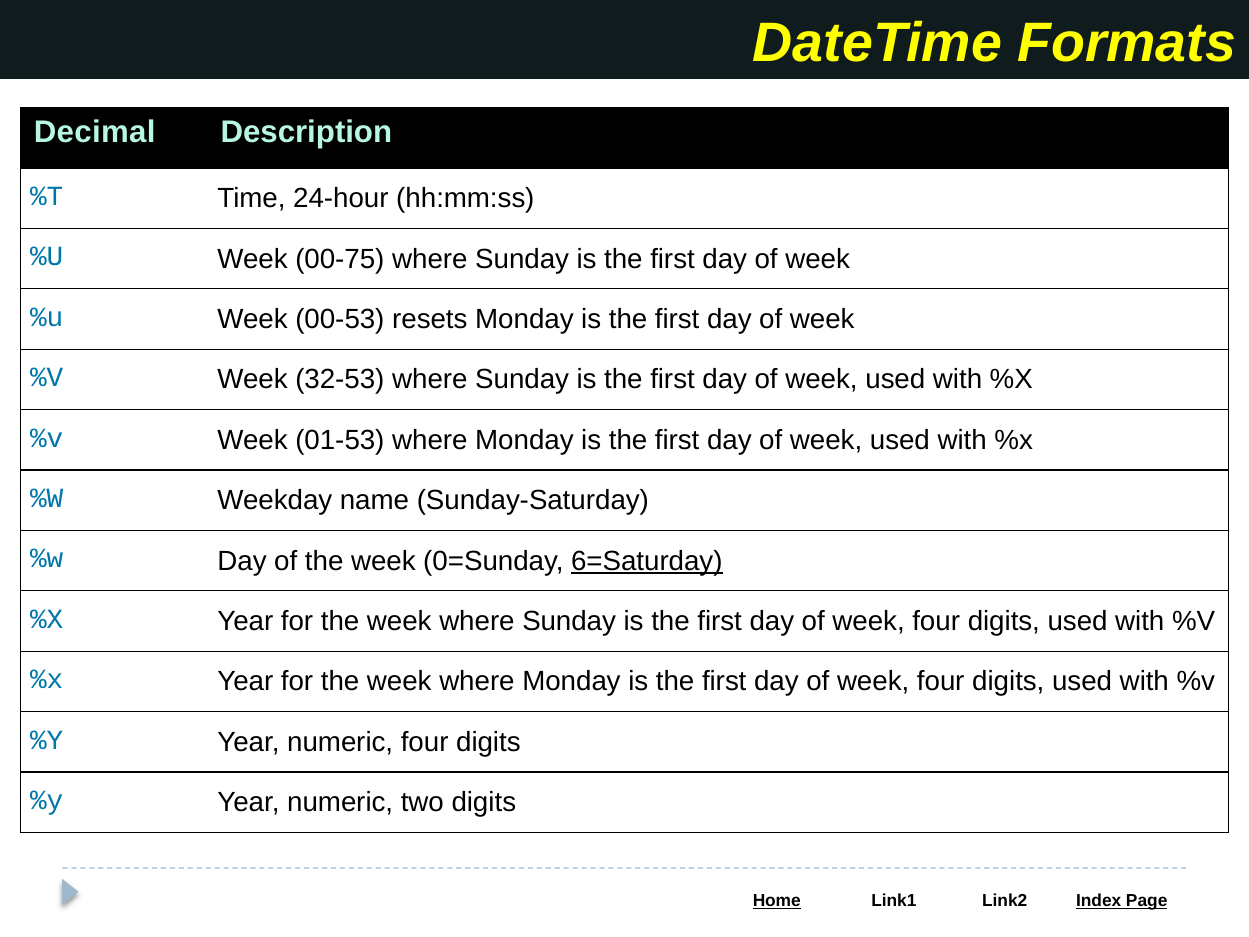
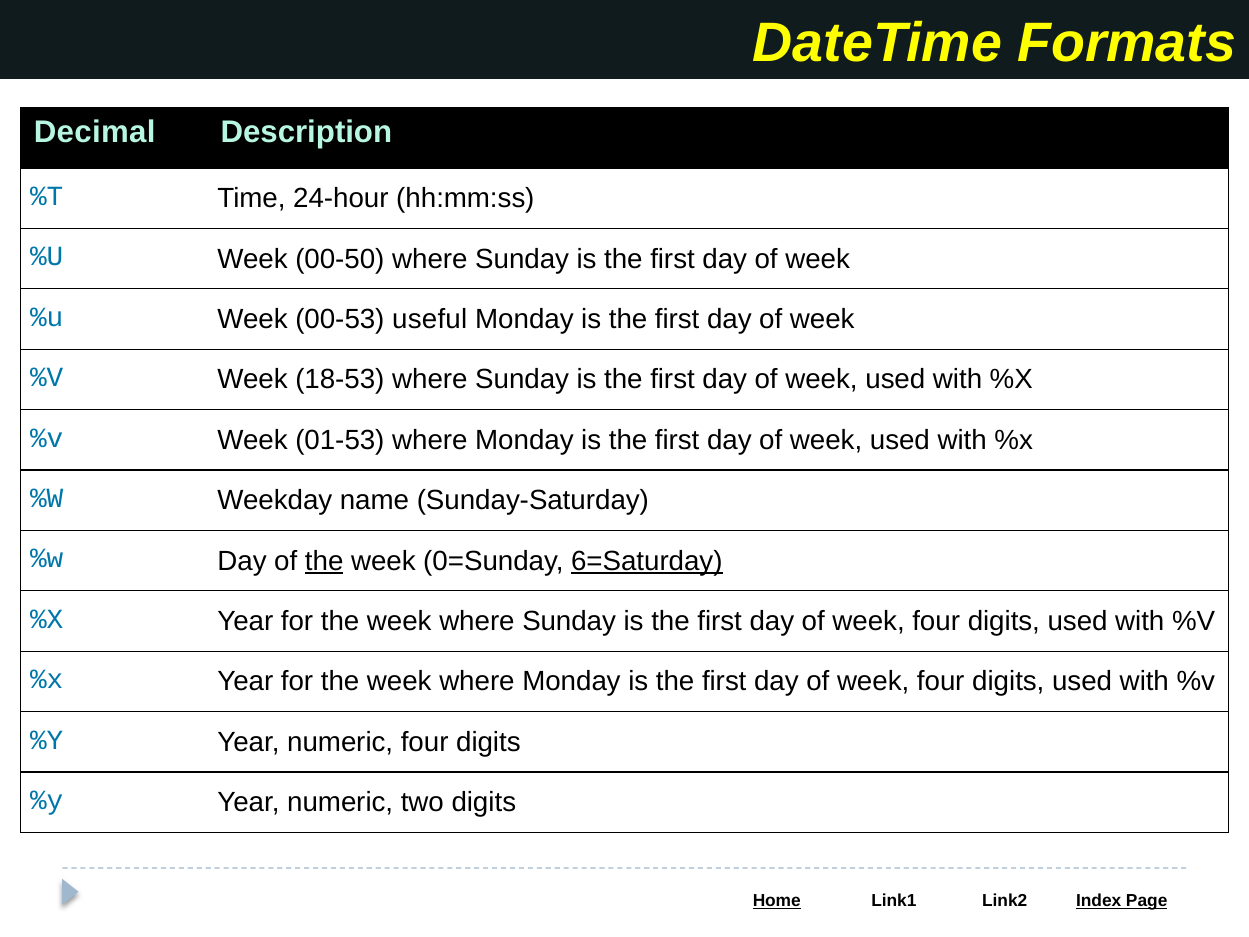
00-75: 00-75 -> 00-50 (340, 259)
resets: resets -> useful (430, 319)
32-53: 32-53 -> 18-53 (340, 380)
the underline: none -> present (324, 561)
